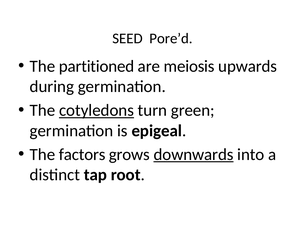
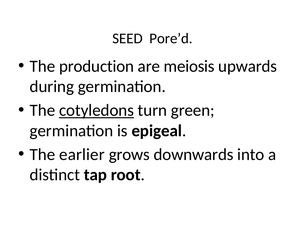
partitioned: partitioned -> production (97, 66)
factors: factors -> earlier (82, 154)
downwards underline: present -> none (194, 154)
